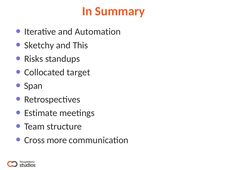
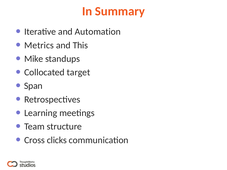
Sketchy: Sketchy -> Metrics (39, 45)
Risks: Risks -> Mike (34, 59)
Estimate: Estimate -> Learning (41, 113)
more: more -> clicks (57, 140)
